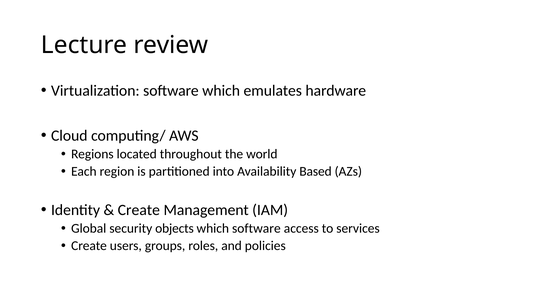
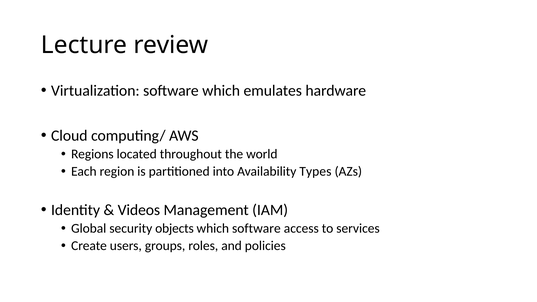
Based: Based -> Types (315, 172)
Create: Create -> Videos (139, 210)
